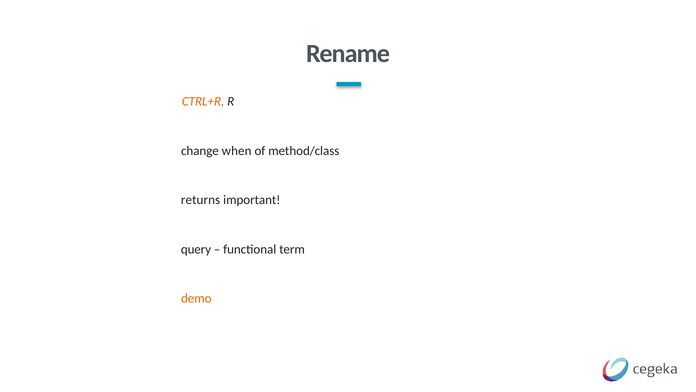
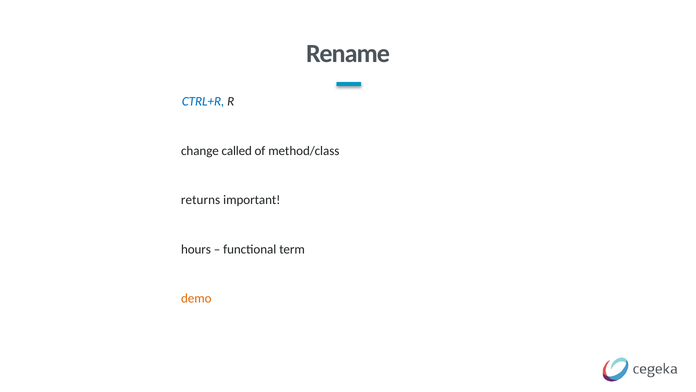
CTRL+R colour: orange -> blue (203, 101)
when: when -> called (237, 151)
query: query -> hours (196, 249)
